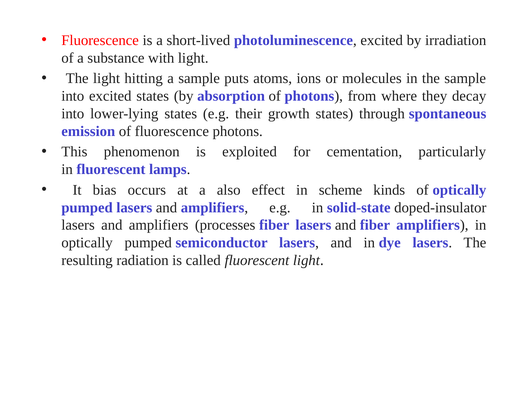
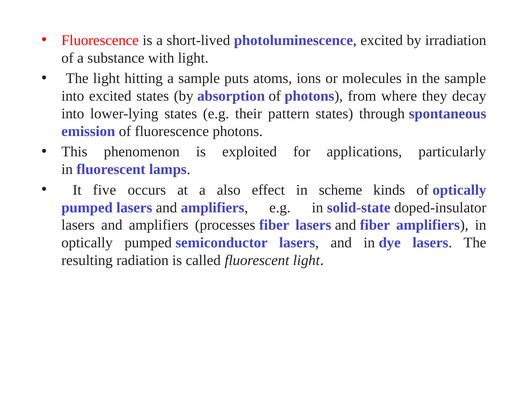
growth: growth -> pattern (289, 114)
cementation: cementation -> applications (364, 152)
bias: bias -> five (105, 190)
